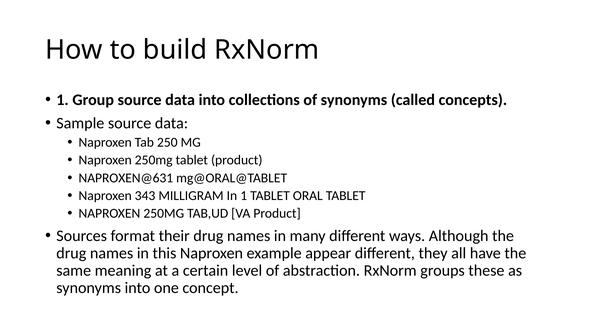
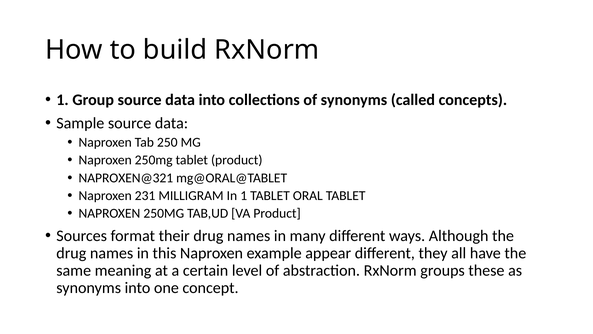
NAPROXEN@631: NAPROXEN@631 -> NAPROXEN@321 (126, 178)
343: 343 -> 231 (145, 195)
